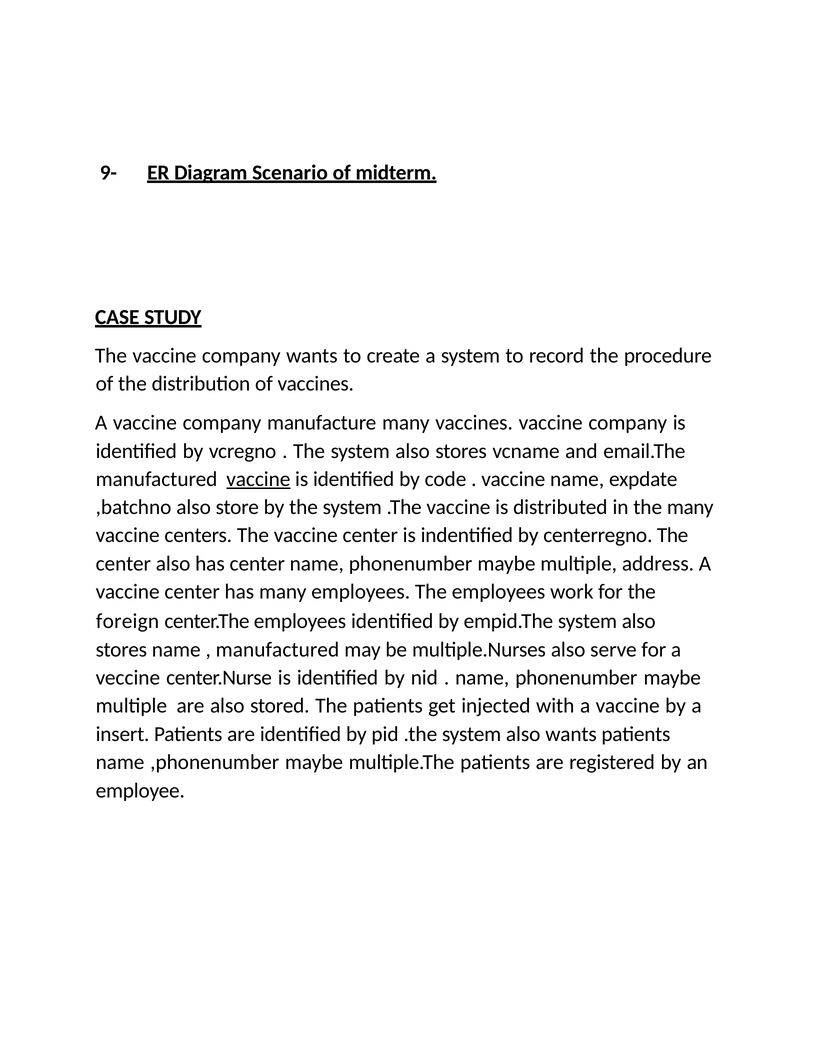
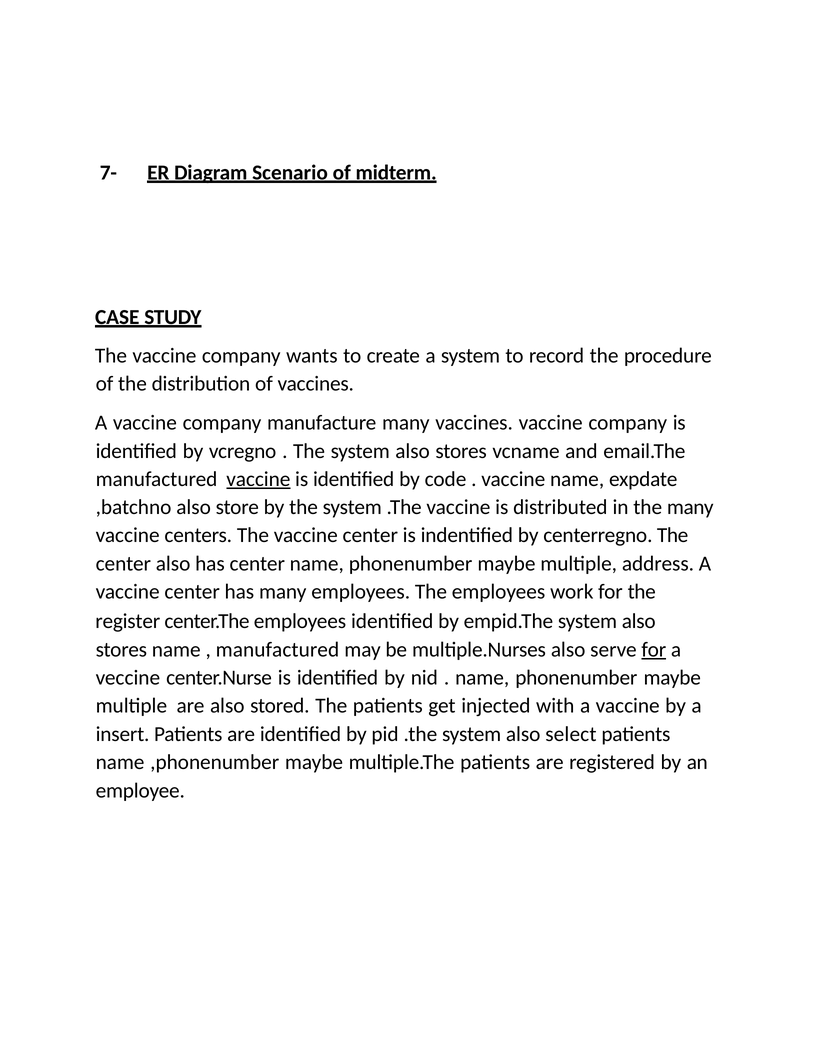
9-: 9- -> 7- (108, 172)
foreign: foreign -> register (128, 621)
for underline: none -> present (654, 650)
also wants: wants -> select (571, 734)
